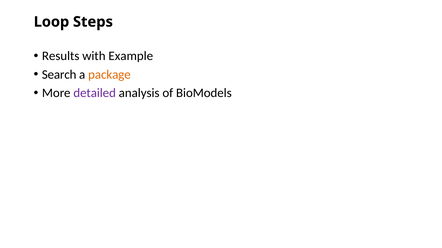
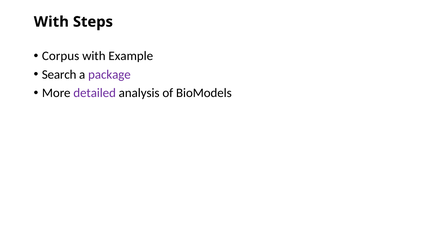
Loop: Loop -> With (51, 22)
Results: Results -> Corpus (61, 56)
package colour: orange -> purple (109, 75)
